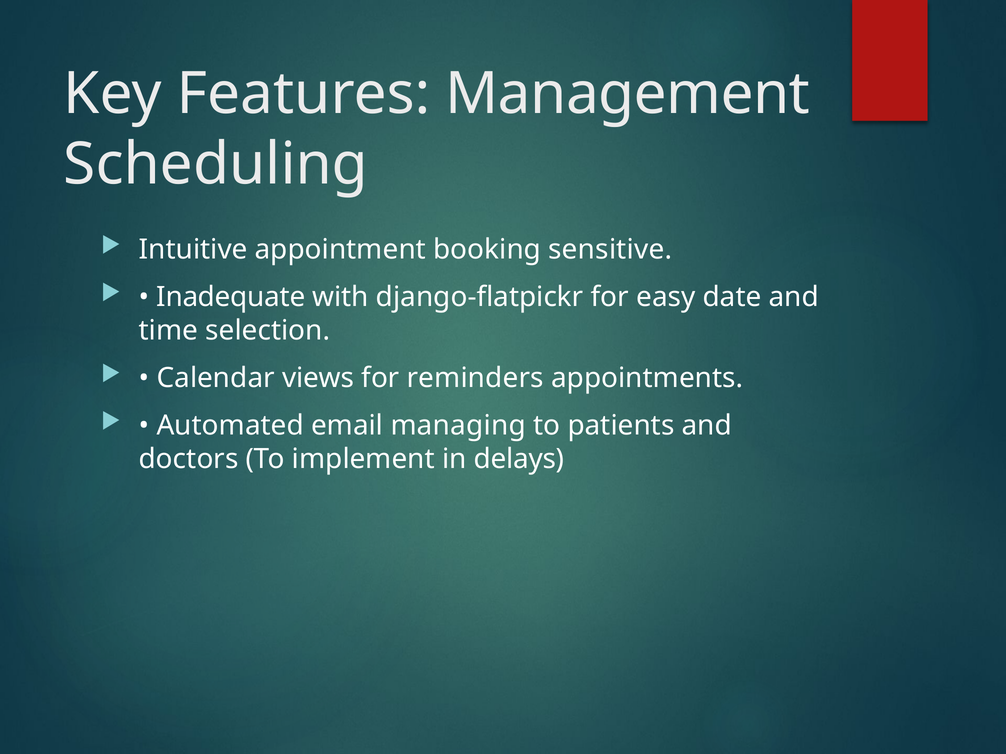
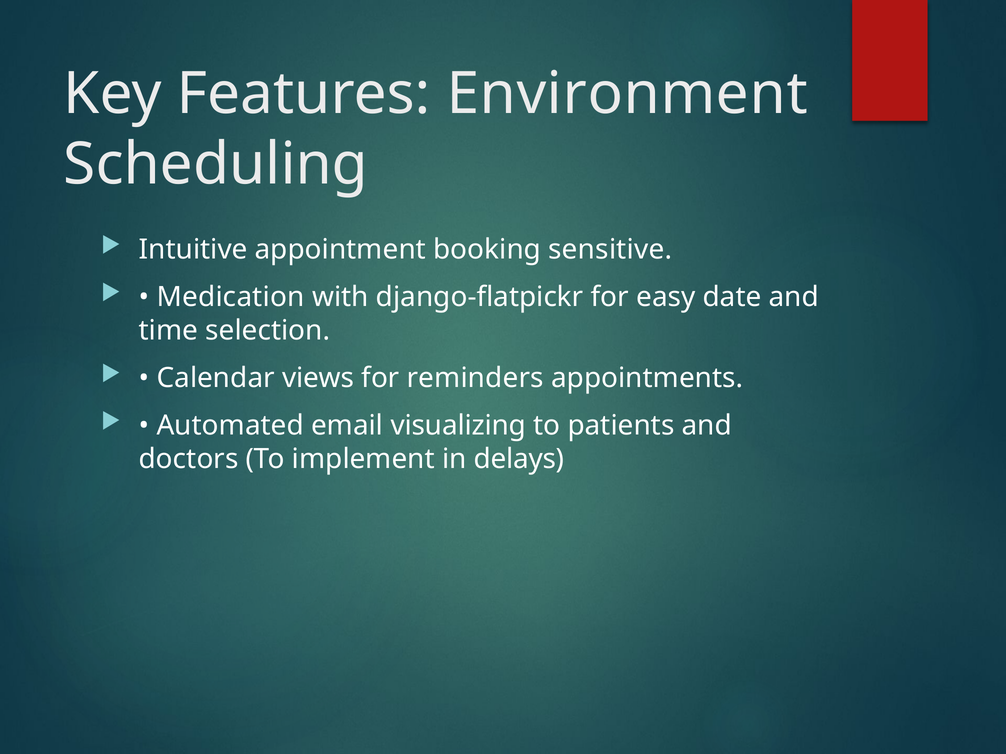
Management: Management -> Environment (627, 94)
Inadequate: Inadequate -> Medication (231, 297)
managing: managing -> visualizing (458, 426)
